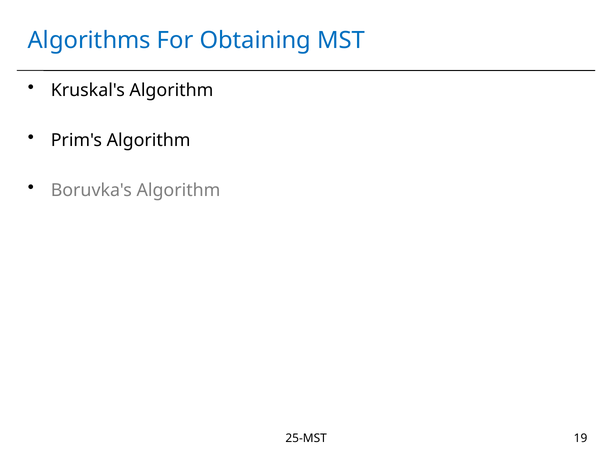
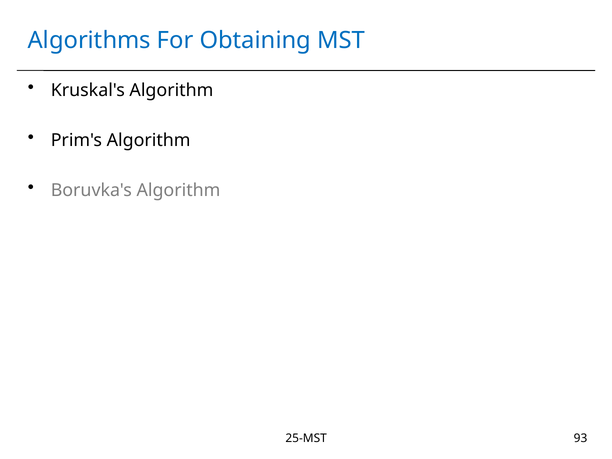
19: 19 -> 93 (581, 438)
